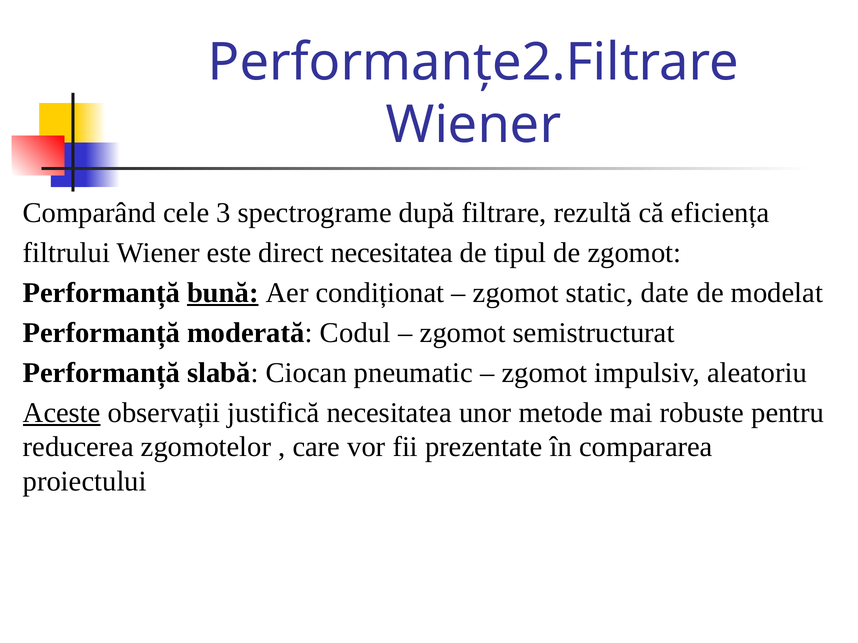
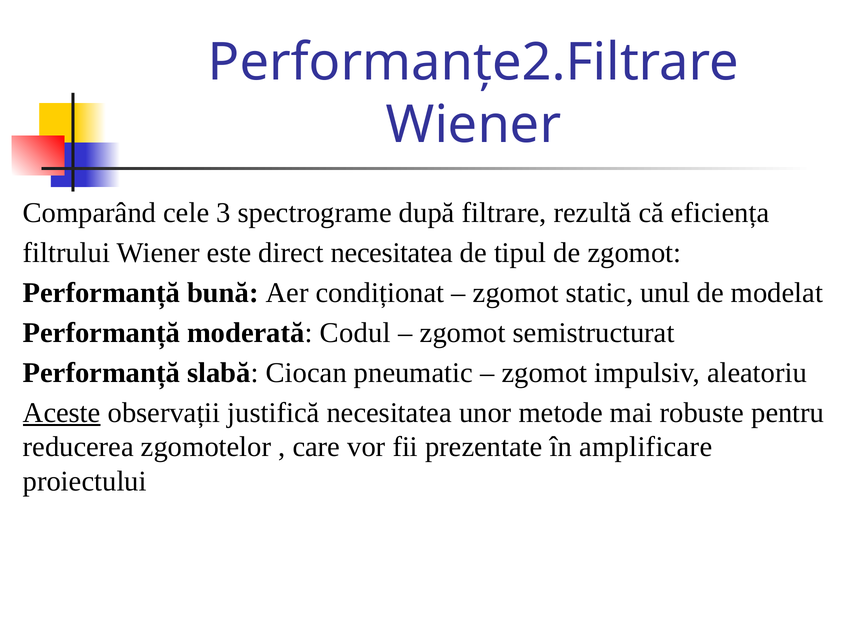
bună underline: present -> none (223, 293)
date: date -> unul (665, 293)
compararea: compararea -> amplificare (646, 447)
